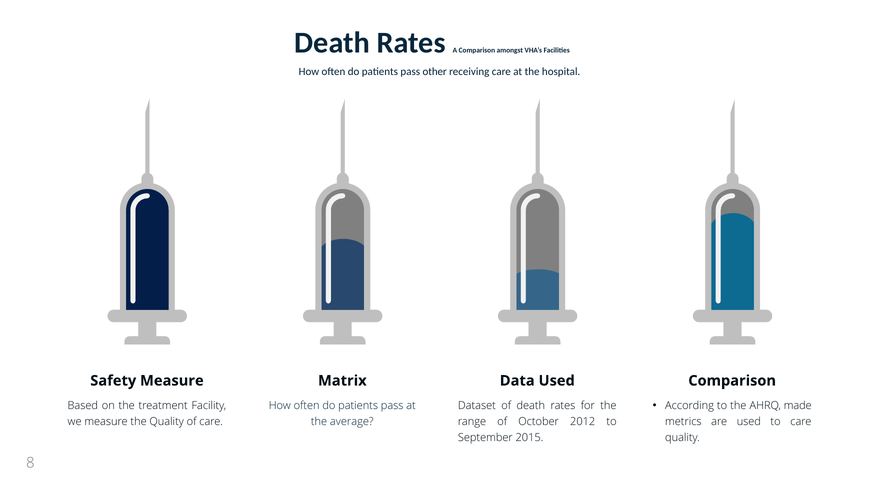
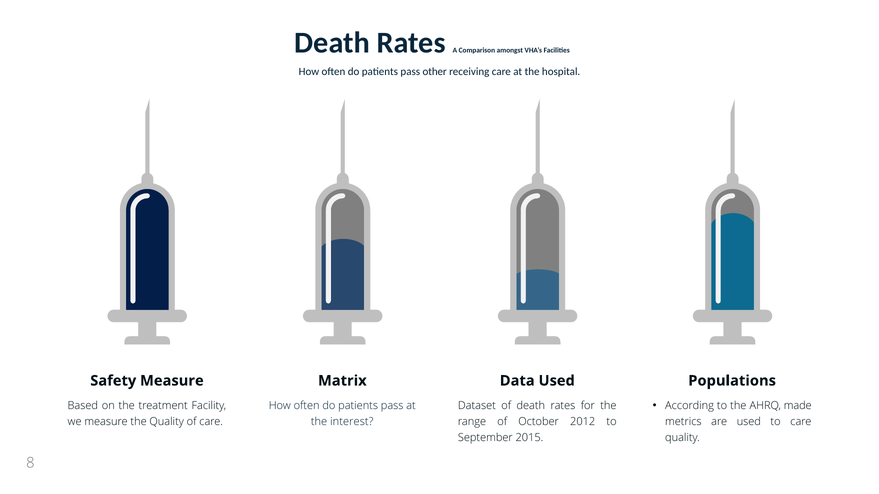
Comparison: Comparison -> Populations (732, 381)
average: average -> interest (352, 422)
